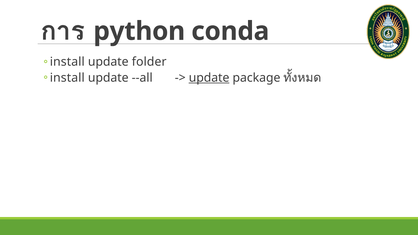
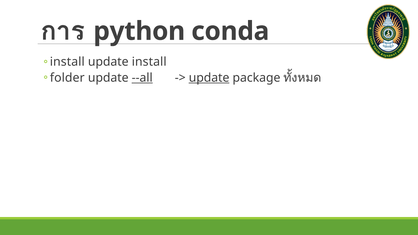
update folder: folder -> install (149, 62)
install: install -> folder (67, 78)
--all underline: none -> present (142, 78)
